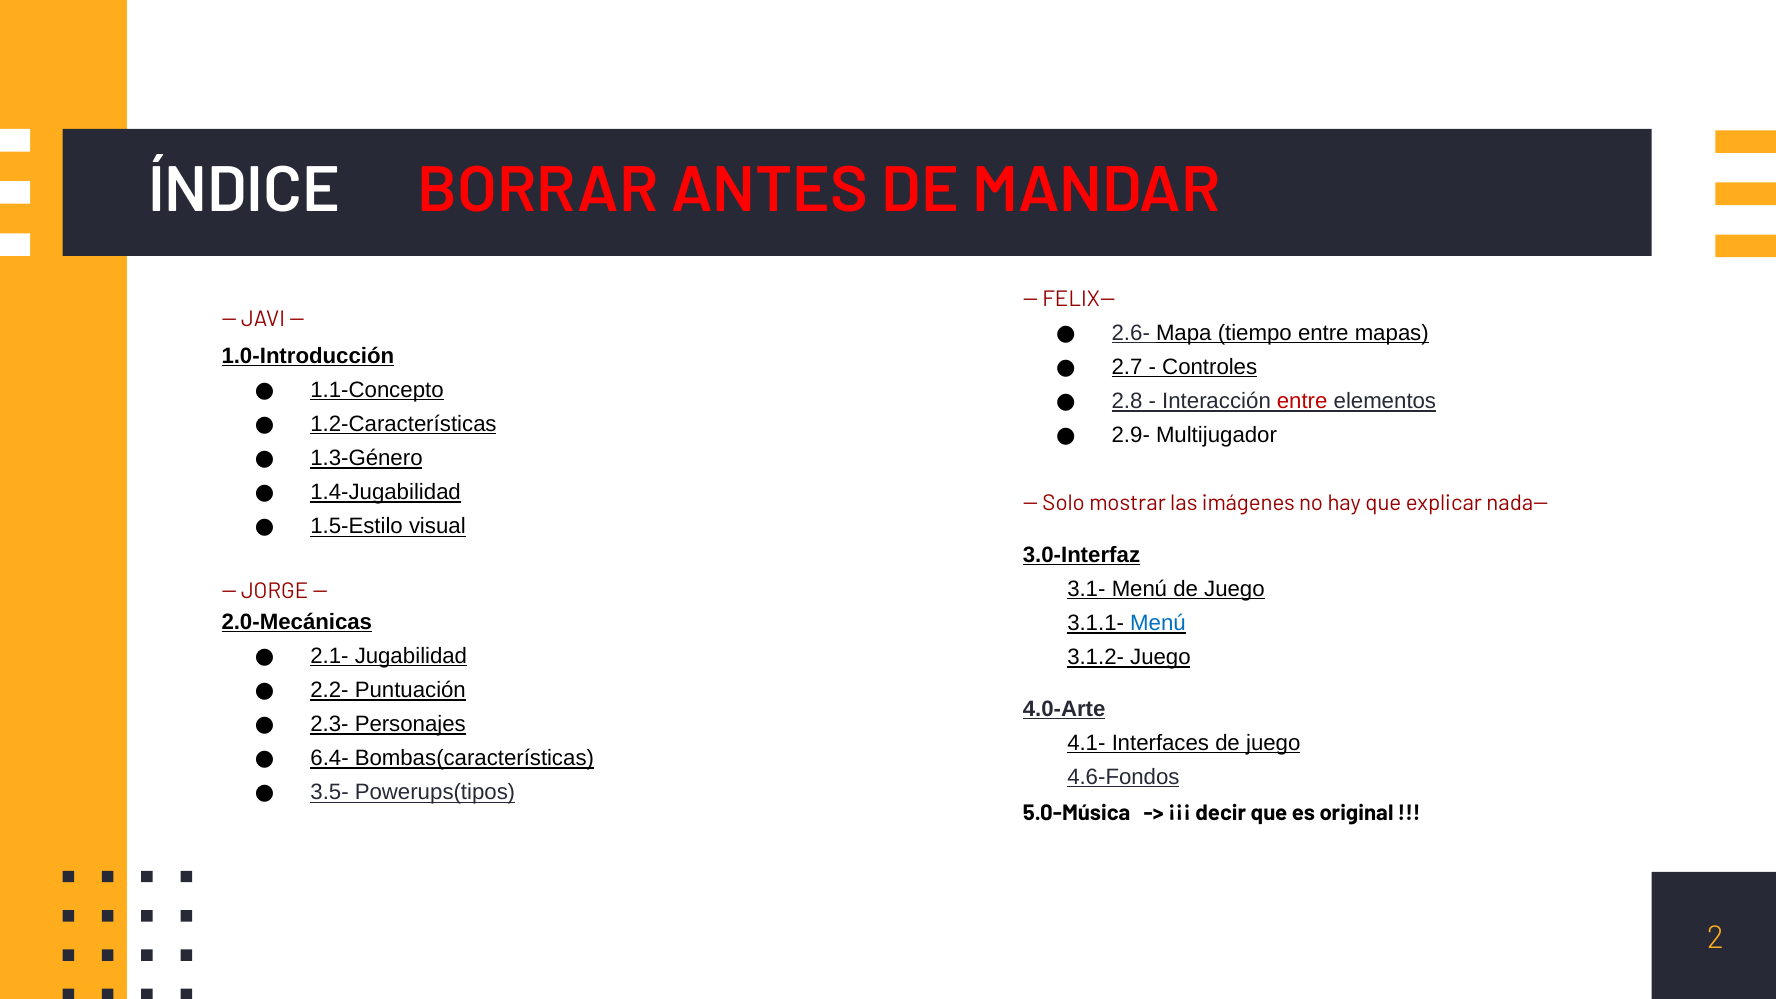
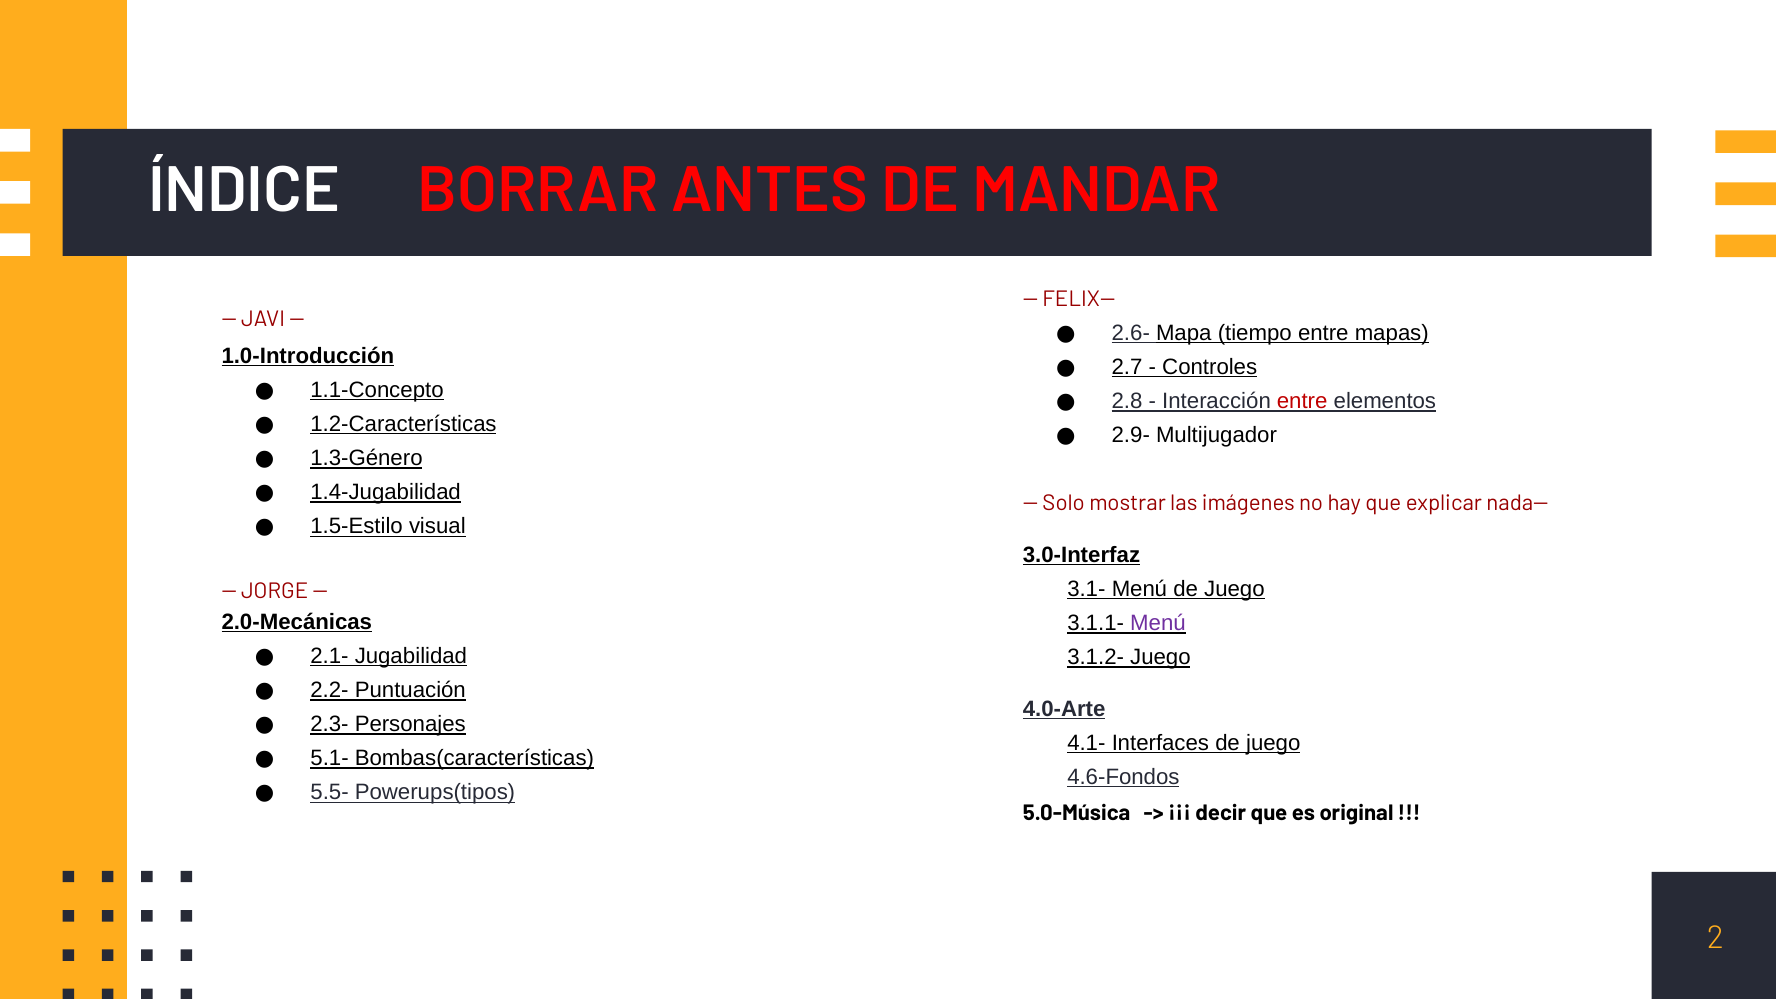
Menú colour: blue -> purple (1158, 623)
6.4-: 6.4- -> 5.1- (330, 758)
3.5-: 3.5- -> 5.5- (330, 792)
